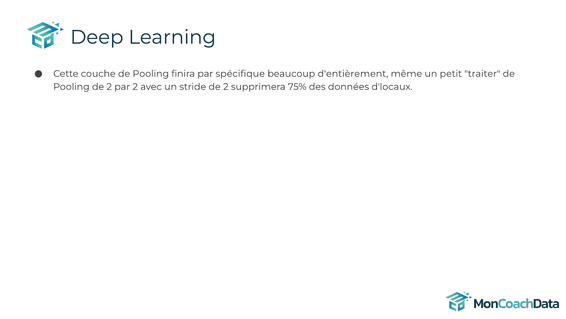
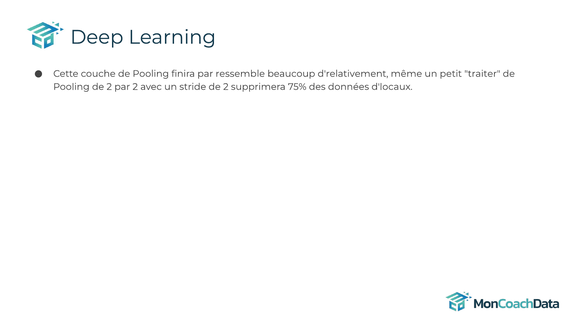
spécifique: spécifique -> ressemble (240, 74)
d'entièrement: d'entièrement -> d'relativement (353, 74)
